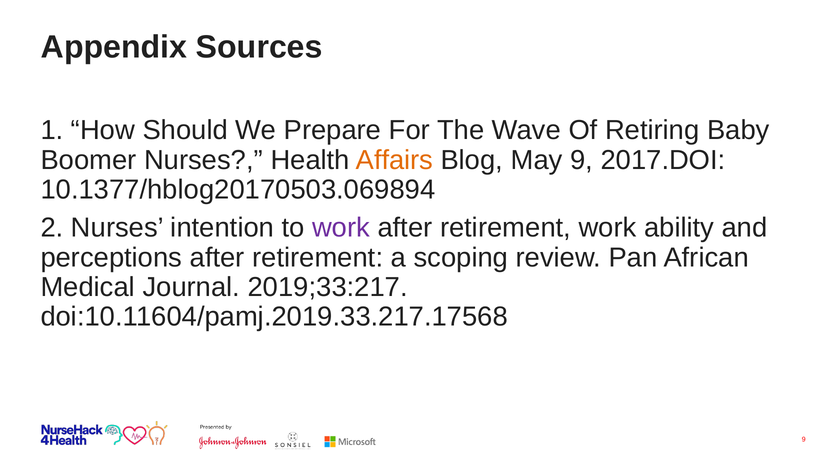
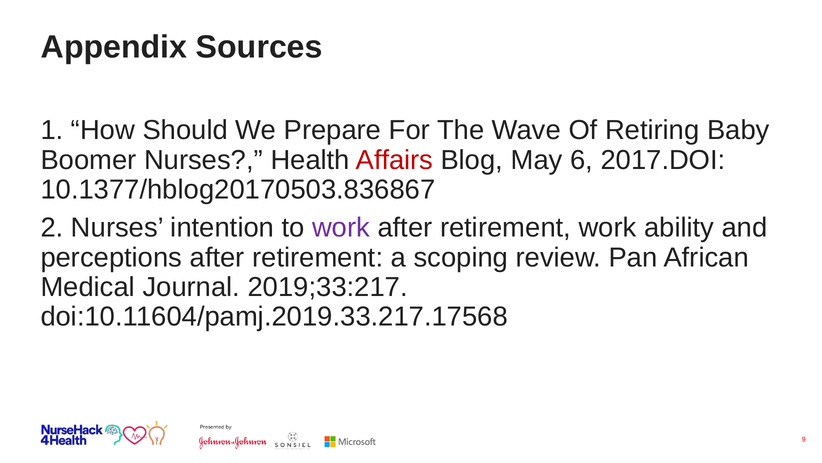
Affairs colour: orange -> red (394, 160)
May 9: 9 -> 6 (582, 160)
10.1377/hblog20170503.069894: 10.1377/hblog20170503.069894 -> 10.1377/hblog20170503.836867 (238, 189)
